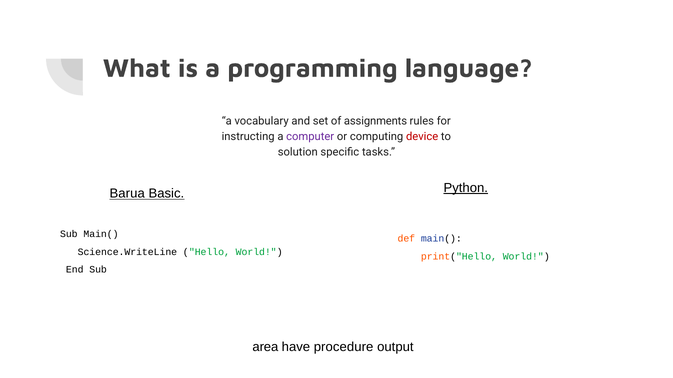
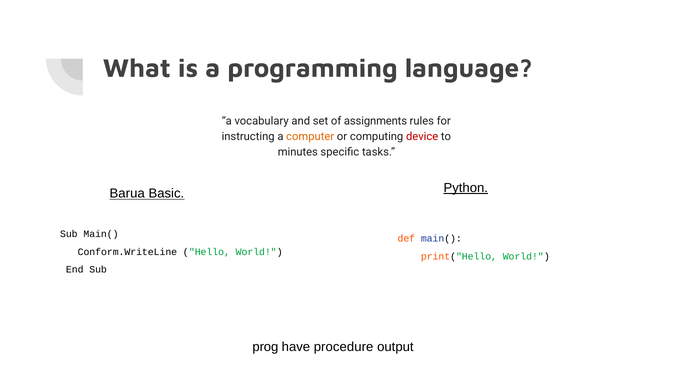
computer colour: purple -> orange (310, 137)
solution: solution -> minutes (298, 152)
Science.WriteLine: Science.WriteLine -> Conform.WriteLine (127, 252)
area: area -> prog (265, 347)
